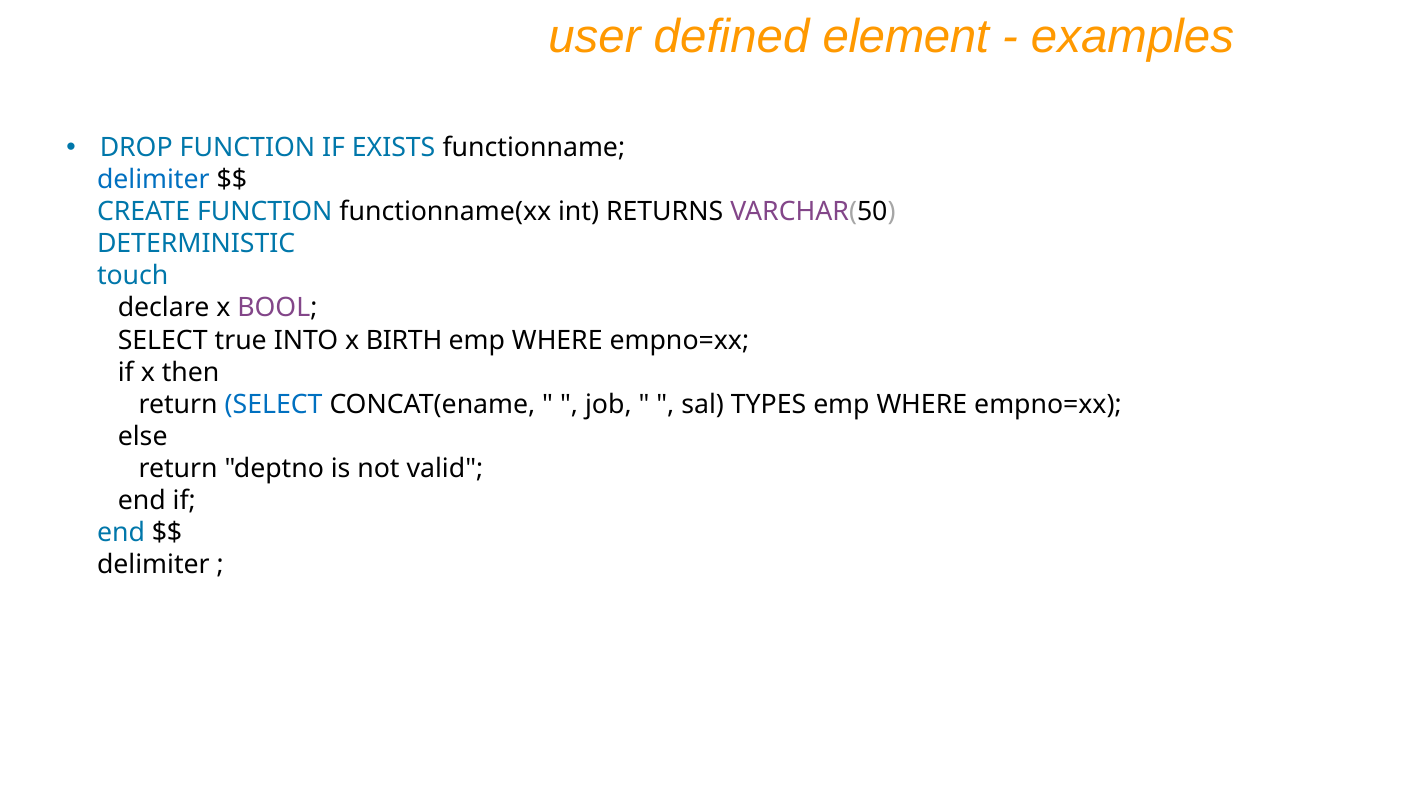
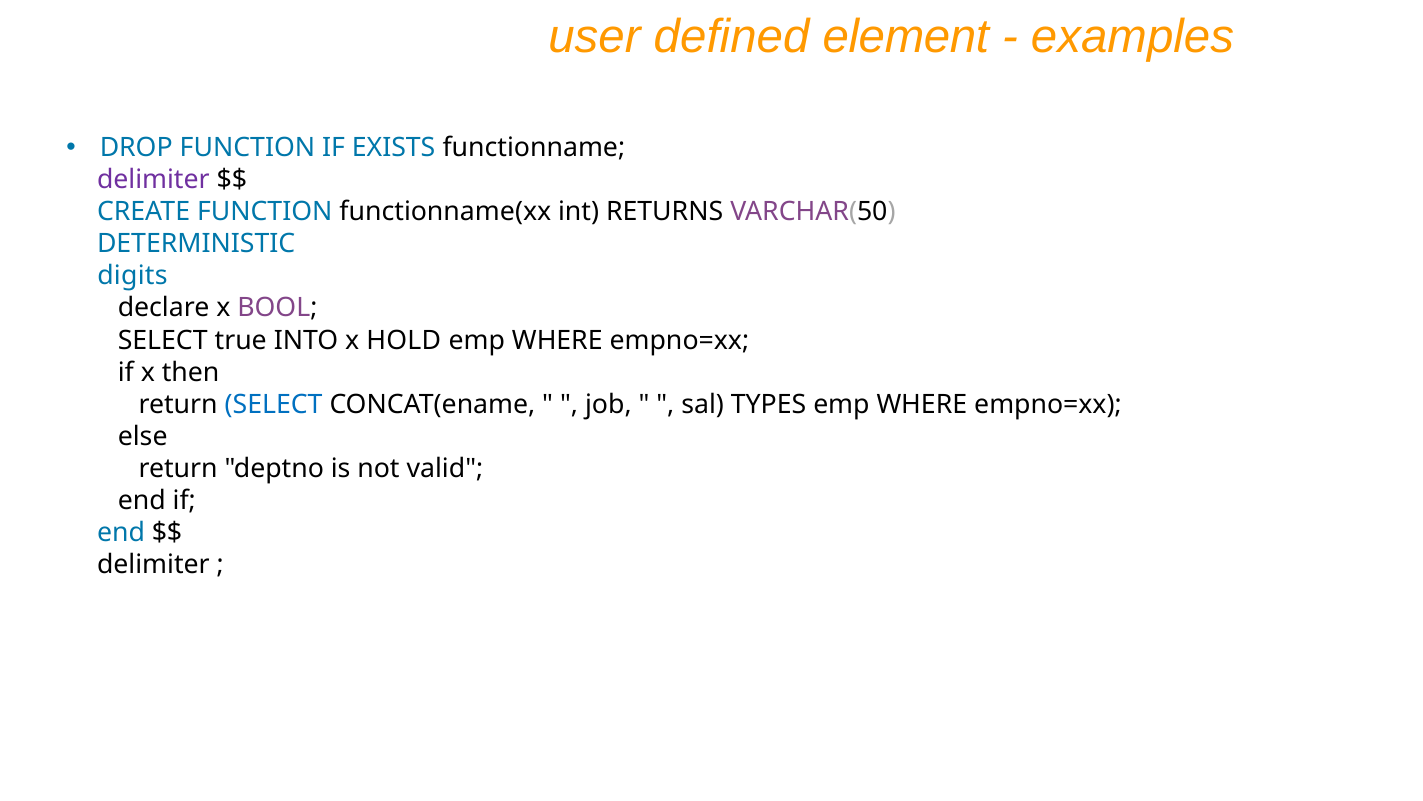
delimiter colour: blue -> purple (153, 180)
touch: touch -> digits (132, 276)
BIRTH: BIRTH -> HOLD (404, 340)
